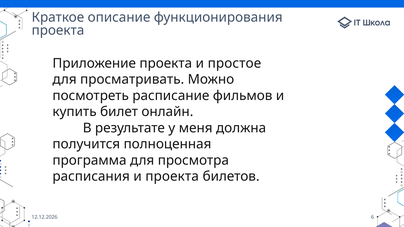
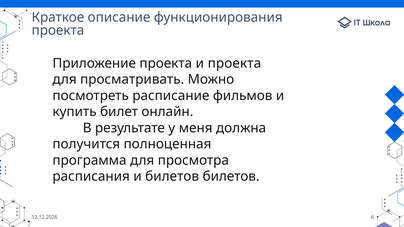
и простое: простое -> проекта (234, 63)
и проекта: проекта -> билетов (172, 177)
